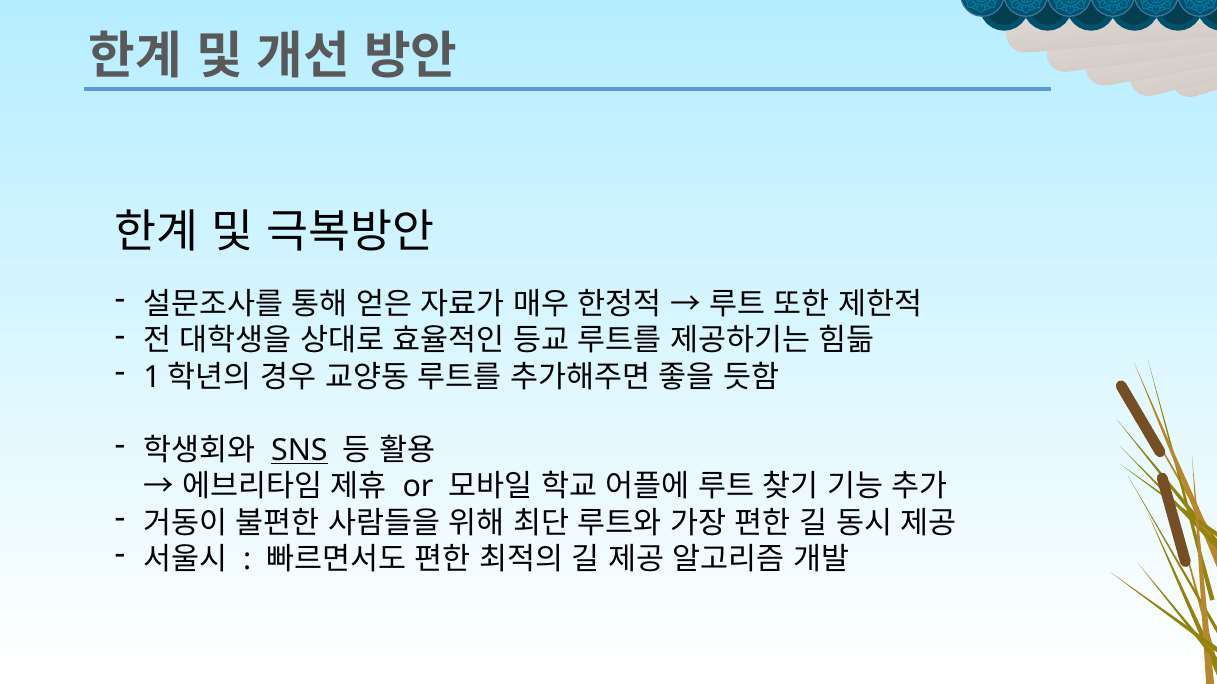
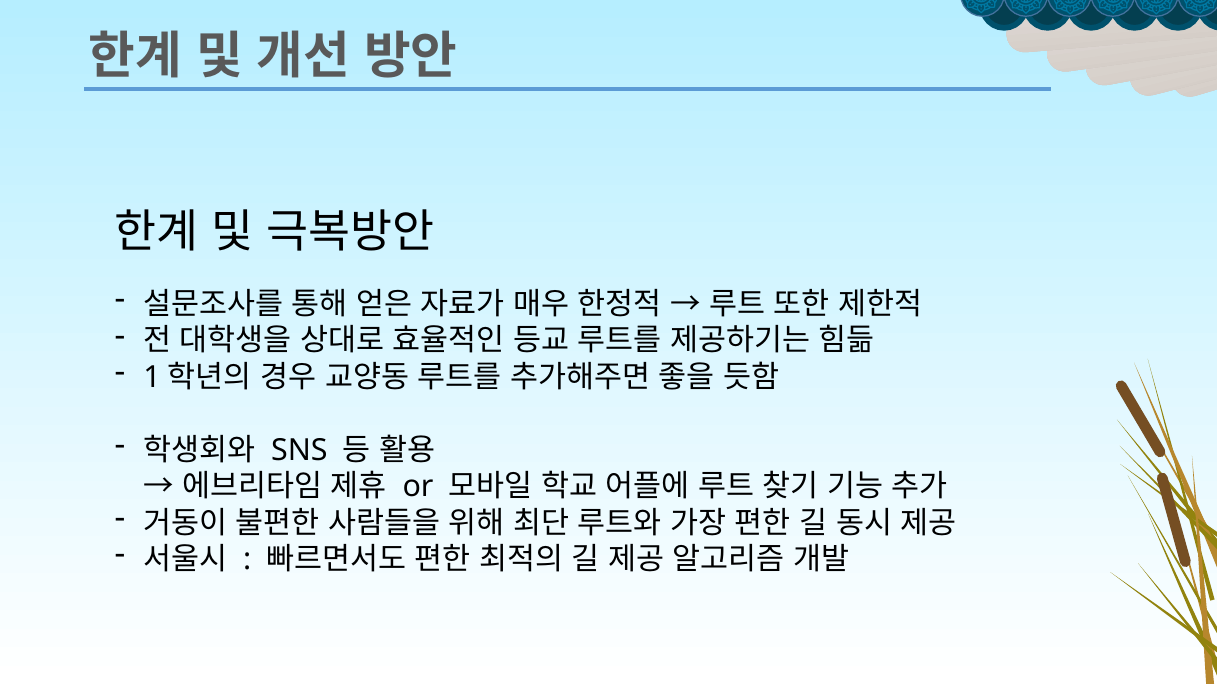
SNS underline: present -> none (299, 451)
